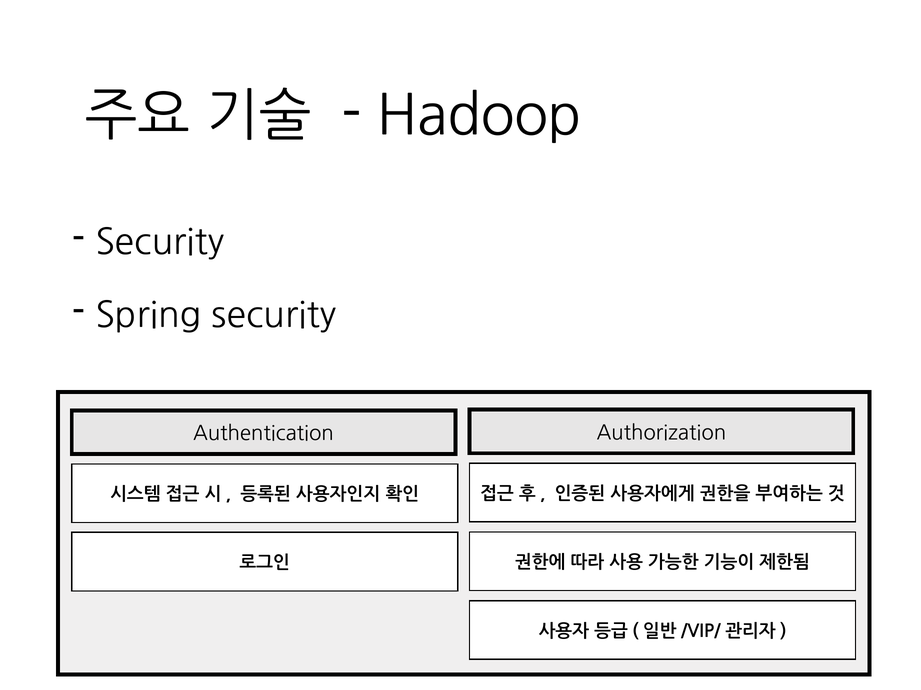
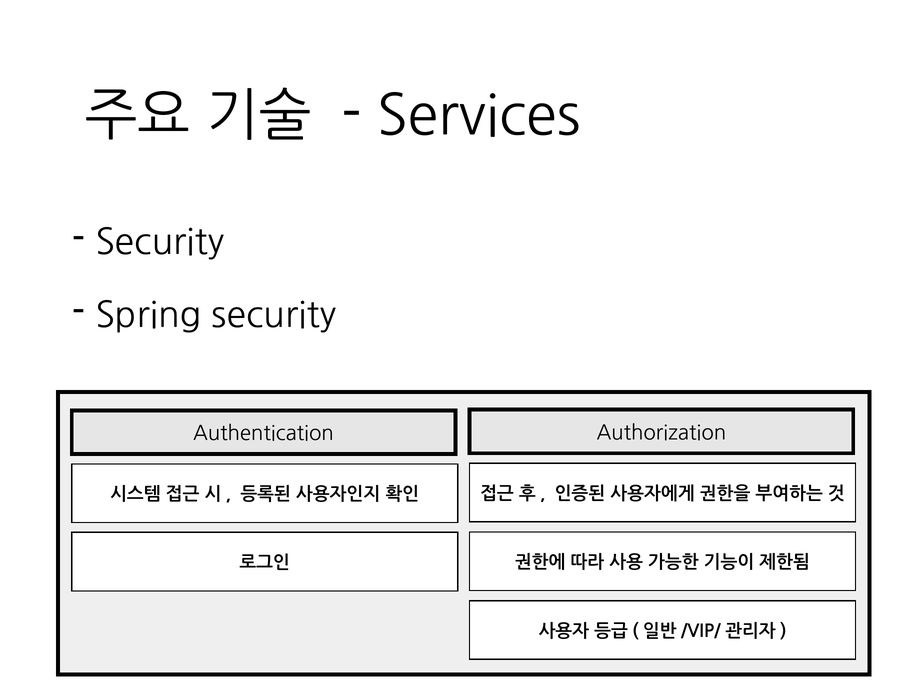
Hadoop: Hadoop -> Services (479, 116)
